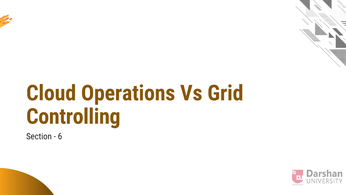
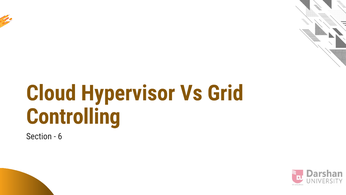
Operations: Operations -> Hypervisor (128, 93)
